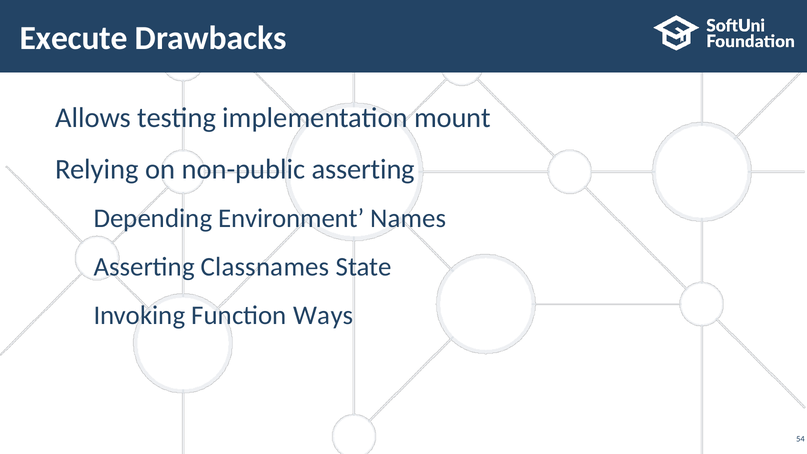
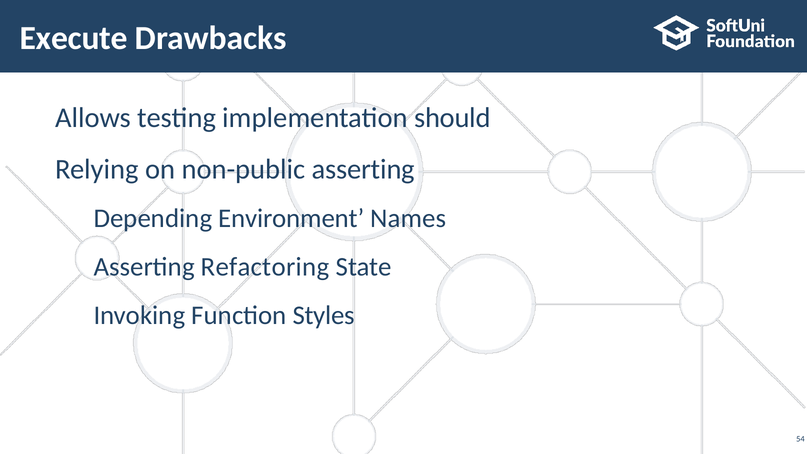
mount: mount -> should (452, 118)
Classnames: Classnames -> Refactoring (265, 267)
Ways: Ways -> Styles (324, 315)
